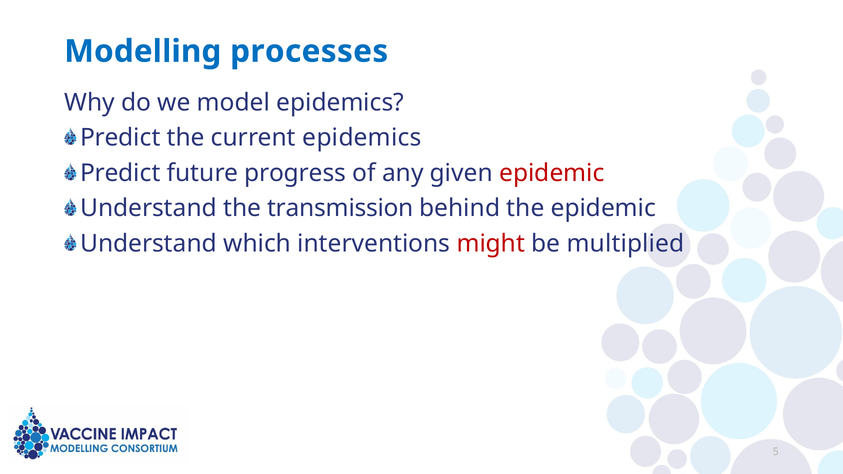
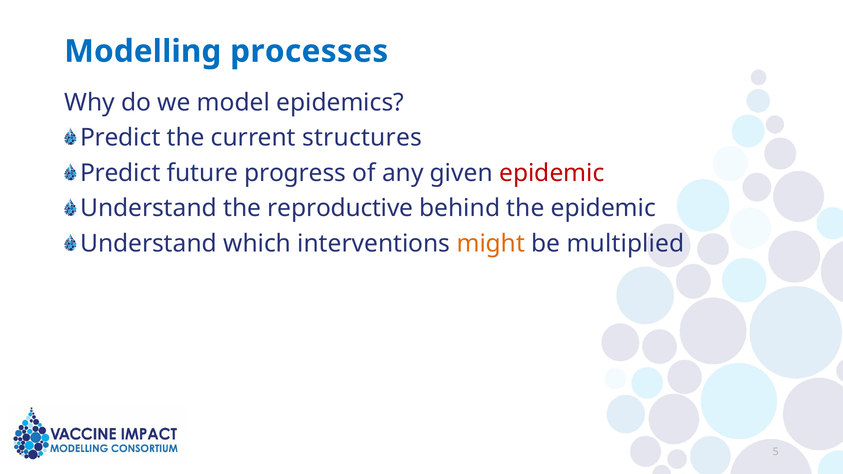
current epidemics: epidemics -> structures (362, 138)
transmission: transmission -> reproductive (340, 208)
might colour: red -> orange (491, 244)
